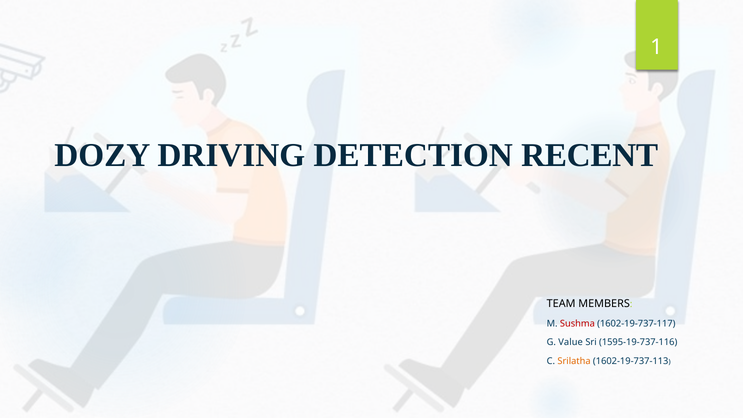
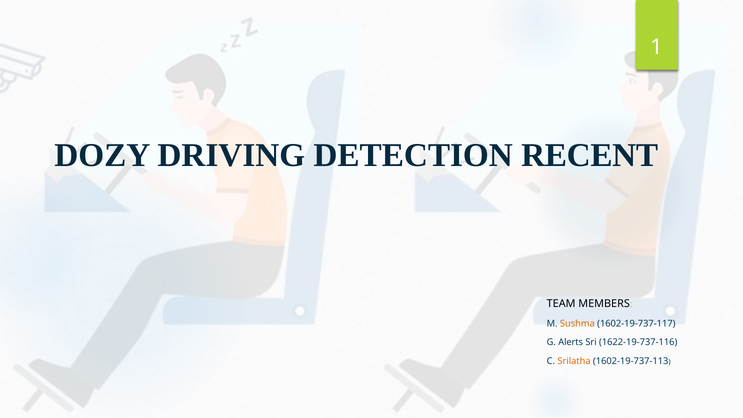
Sushma colour: red -> orange (577, 323)
Value: Value -> Alerts (571, 342)
1595-19-737-116: 1595-19-737-116 -> 1622-19-737-116 (638, 342)
